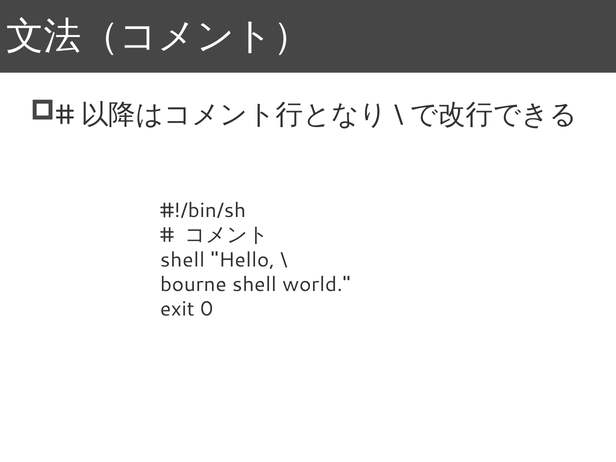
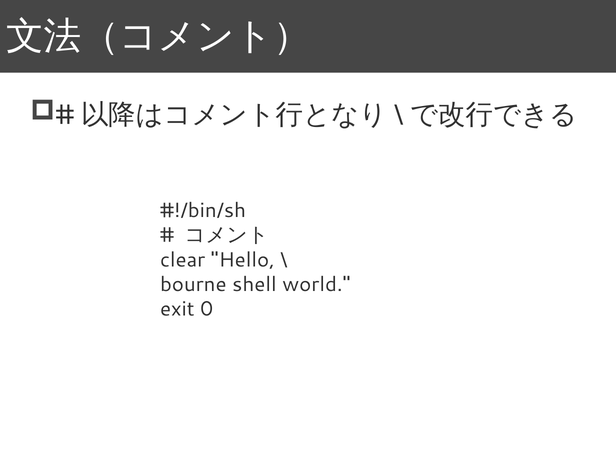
shell: shell -> clear (183, 260)
